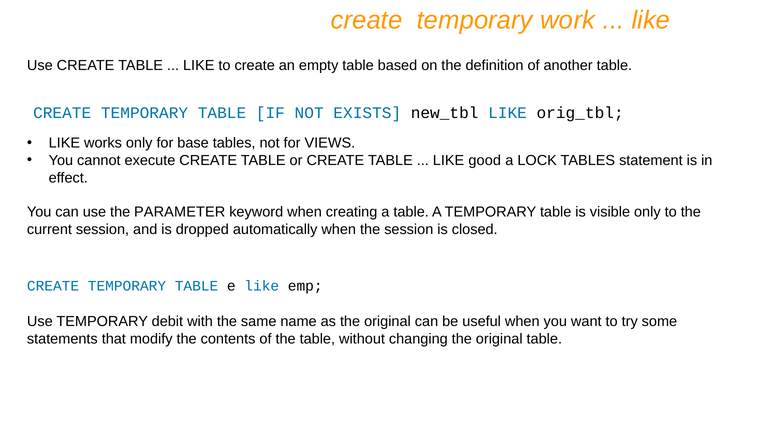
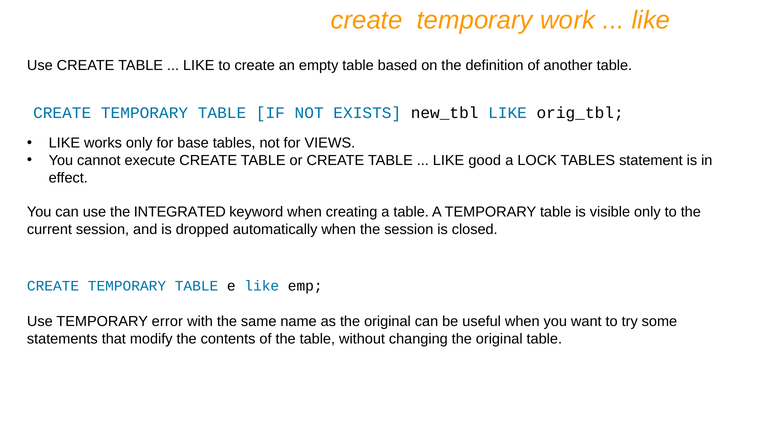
PARAMETER: PARAMETER -> INTEGRATED (180, 212)
debit: debit -> error (167, 321)
